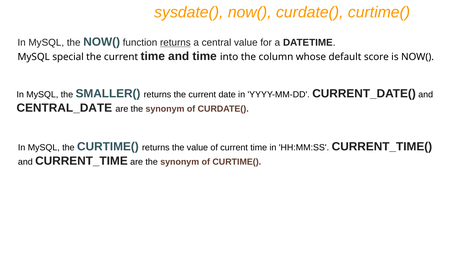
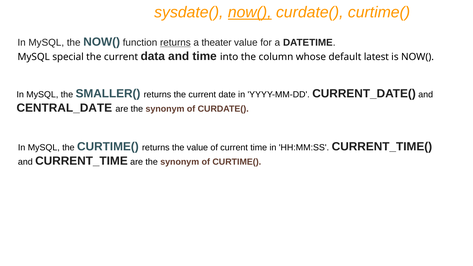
now( underline: none -> present (250, 12)
central: central -> theater (217, 43)
the current time: time -> data (153, 56)
score: score -> latest (376, 57)
